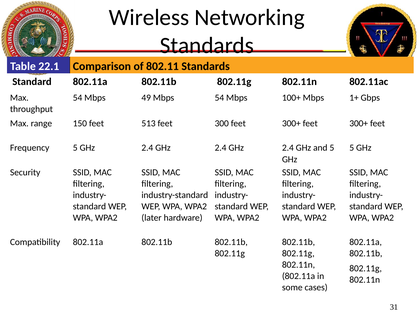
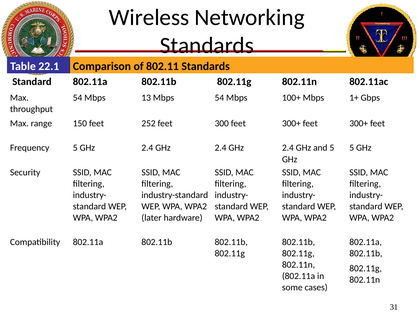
49: 49 -> 13 (146, 98)
513: 513 -> 252 (149, 124)
